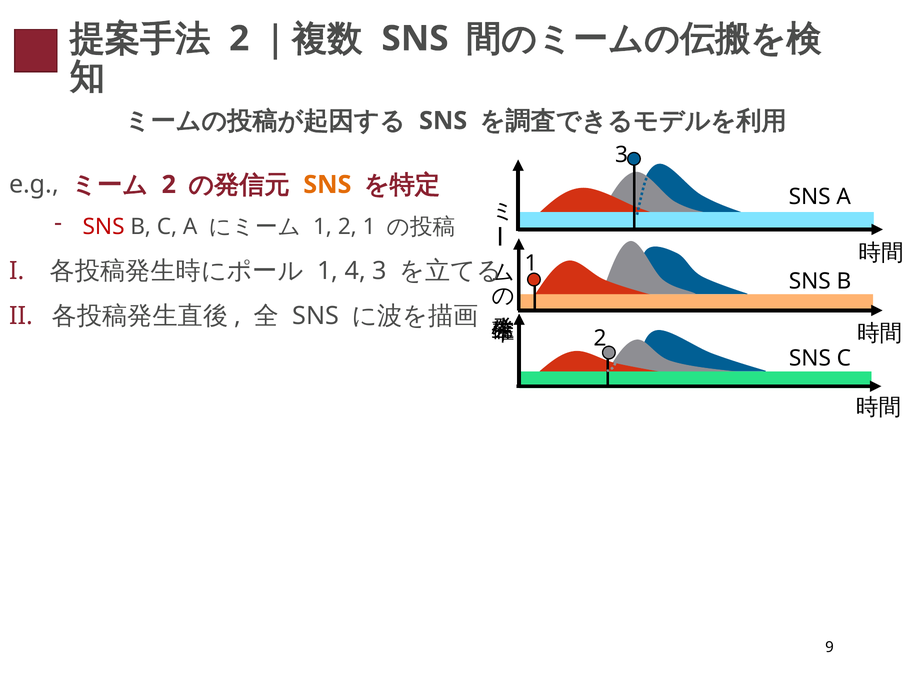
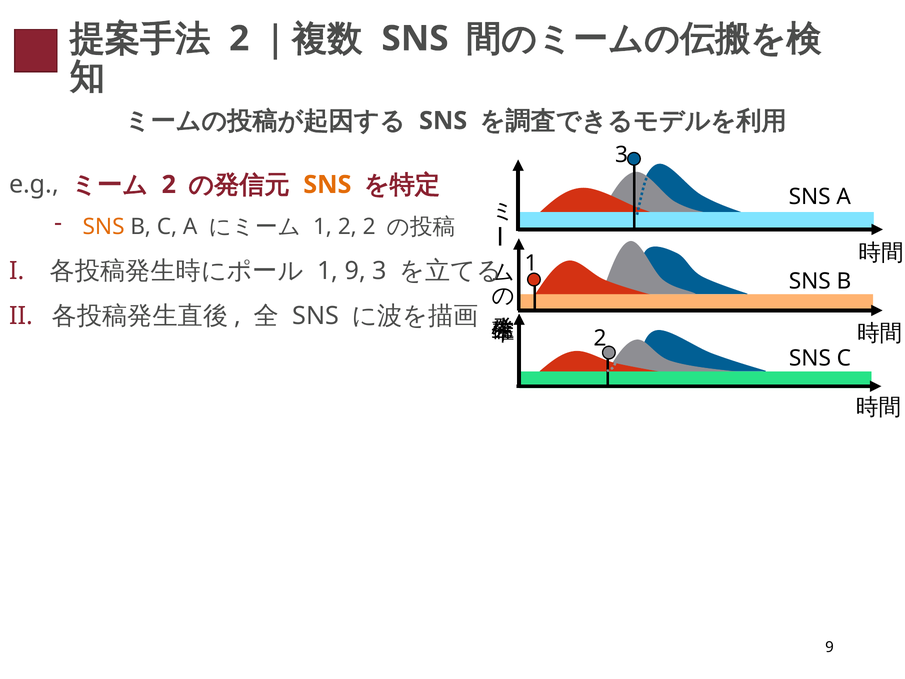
SNS colour: red -> orange (104, 227)
2 1: 1 -> 2 (369, 227)
1 4: 4 -> 9 (355, 271)
